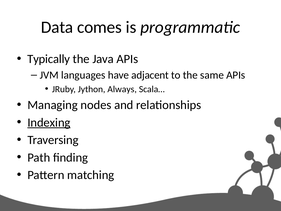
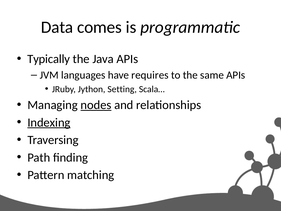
adjacent: adjacent -> requires (150, 75)
Always: Always -> Setting (122, 89)
nodes underline: none -> present (96, 105)
